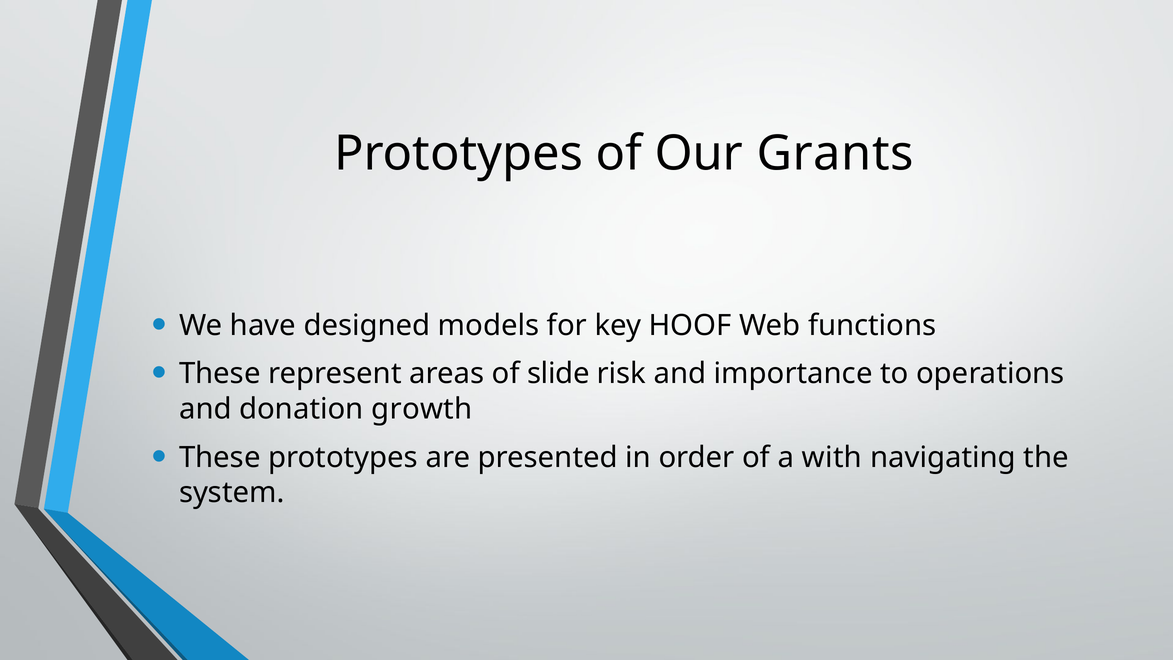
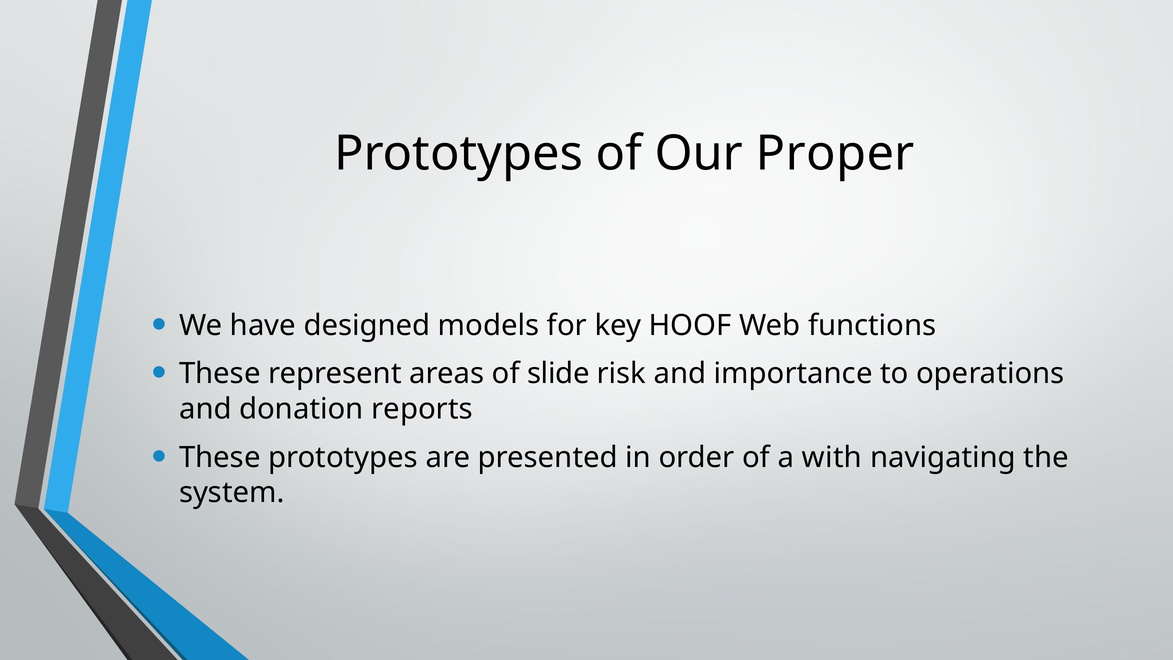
Grants: Grants -> Proper (835, 154)
growth: growth -> reports (422, 409)
